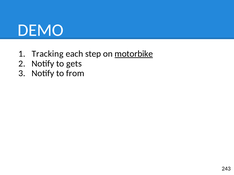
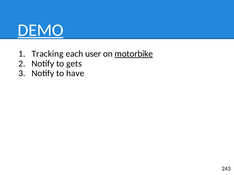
DEMO underline: none -> present (41, 30)
step: step -> user (93, 54)
from: from -> have (75, 74)
